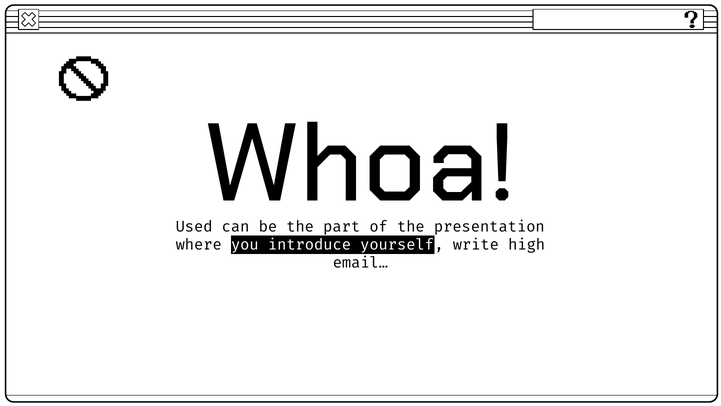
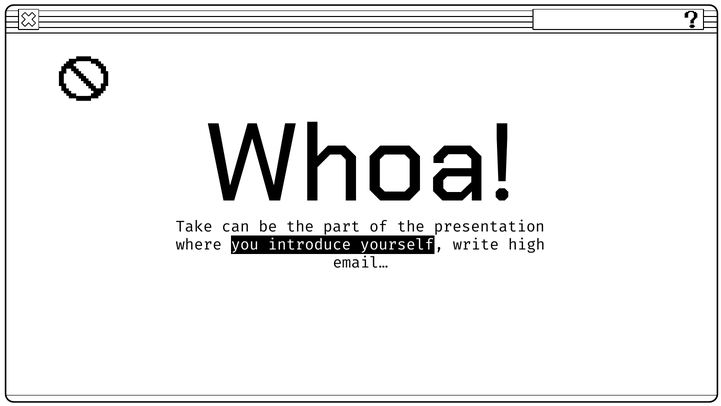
Used: Used -> Take (194, 226)
